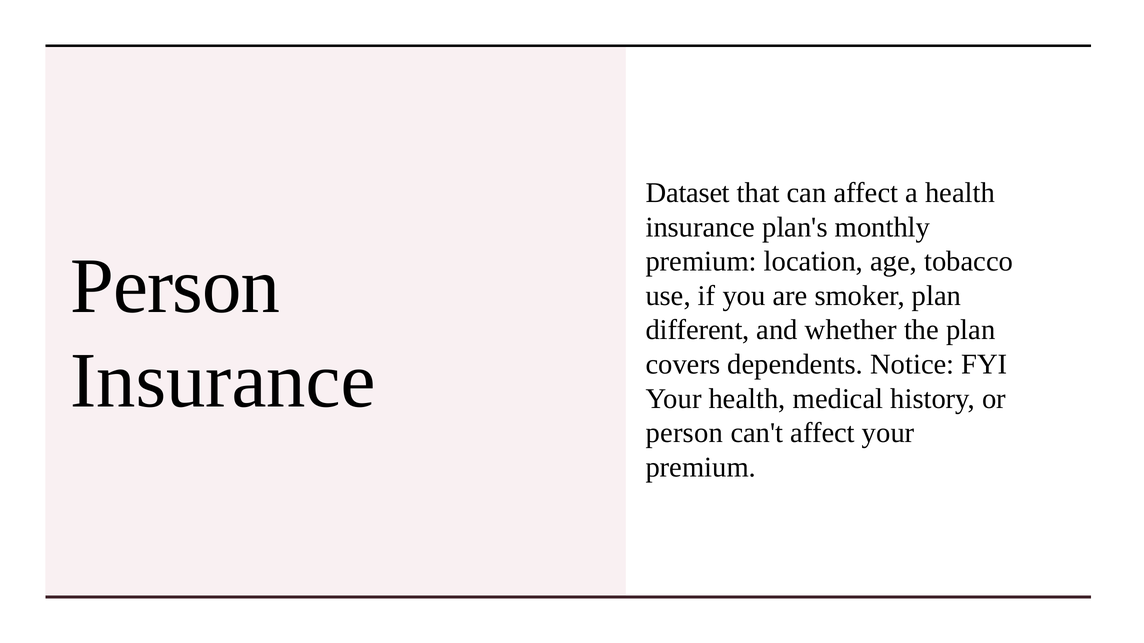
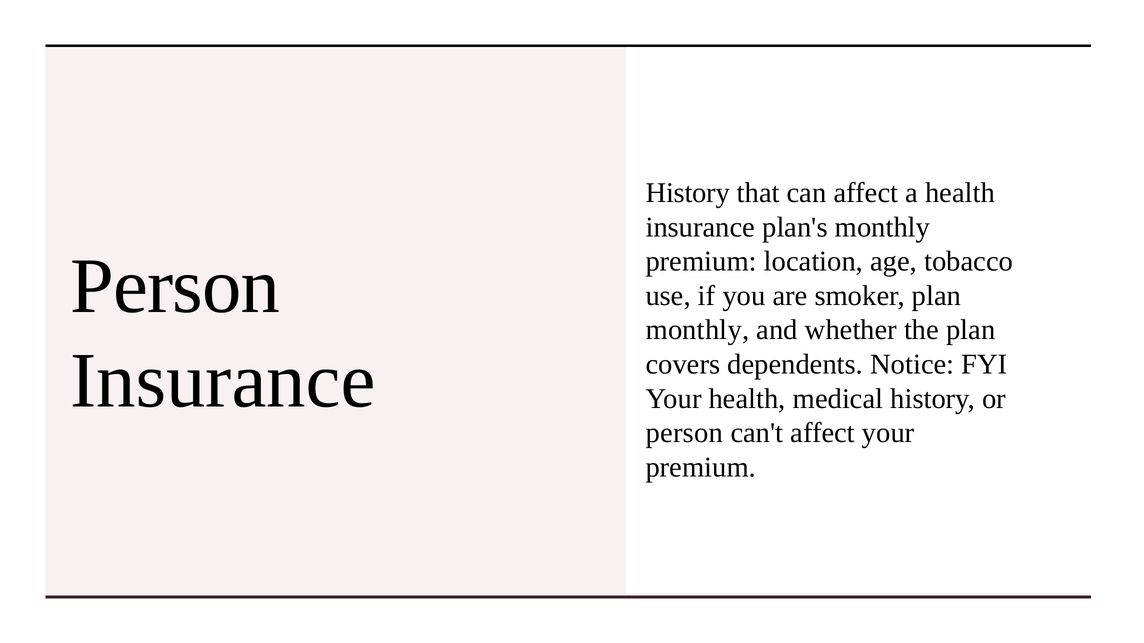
Dataset: Dataset -> History (688, 193)
different: different -> monthly (697, 330)
